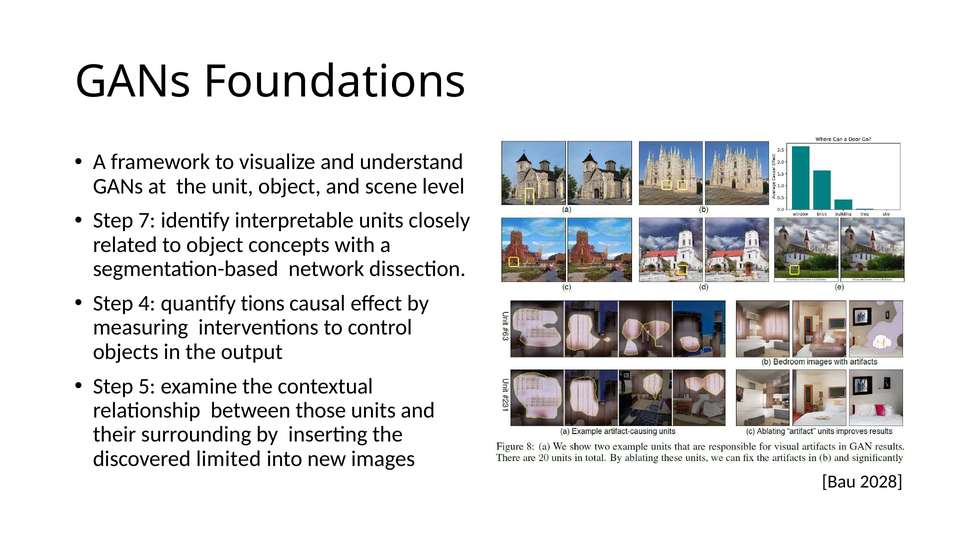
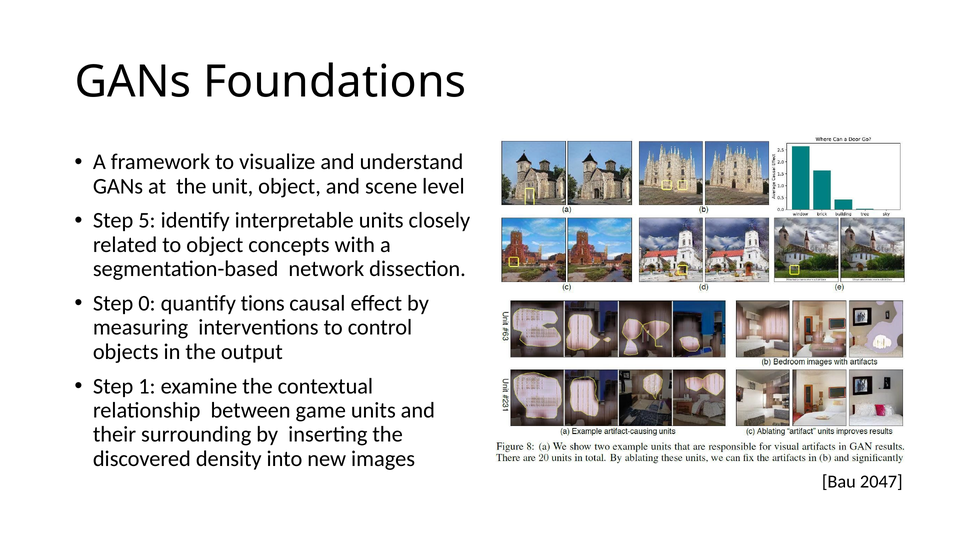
7: 7 -> 5 (147, 221)
4: 4 -> 0 (147, 303)
5: 5 -> 1 (147, 386)
those: those -> game (321, 410)
limited: limited -> density (229, 459)
2028: 2028 -> 2047 (881, 482)
